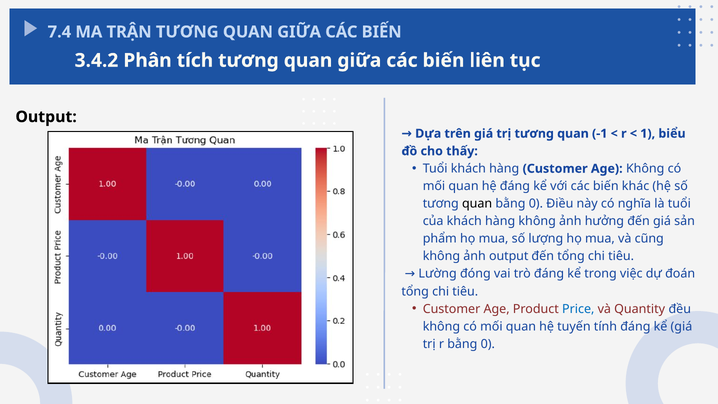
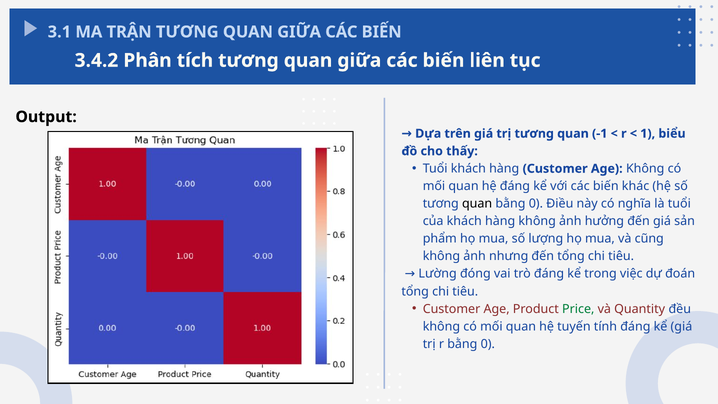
7.4: 7.4 -> 3.1 (59, 32)
ảnh output: output -> nhưng (509, 256)
Price colour: blue -> green (578, 309)
